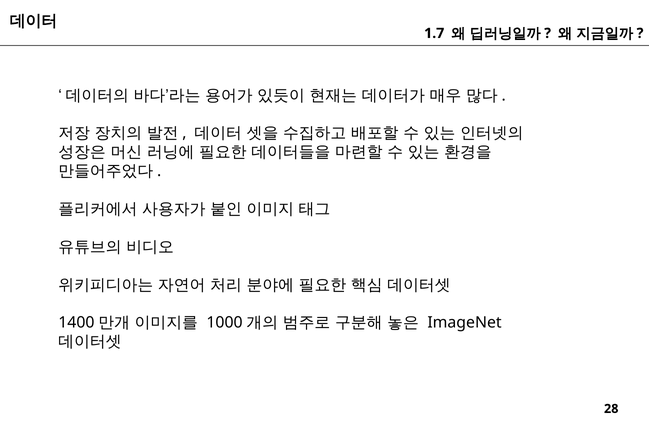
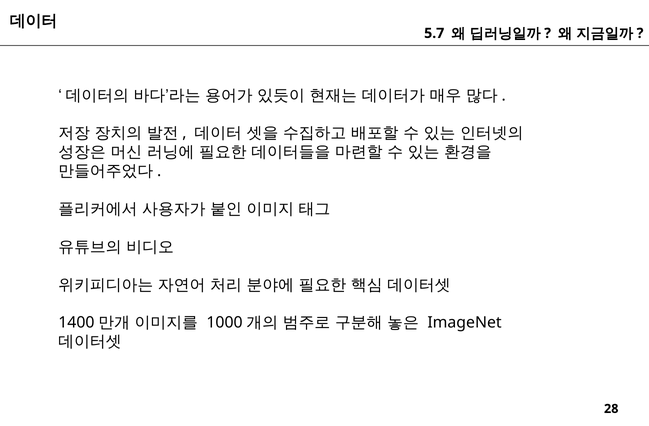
1.7: 1.7 -> 5.7 (434, 33)
